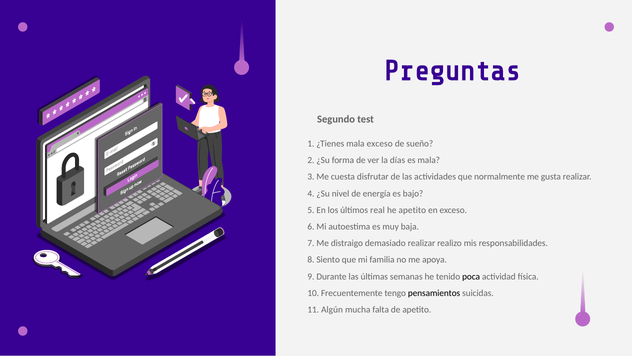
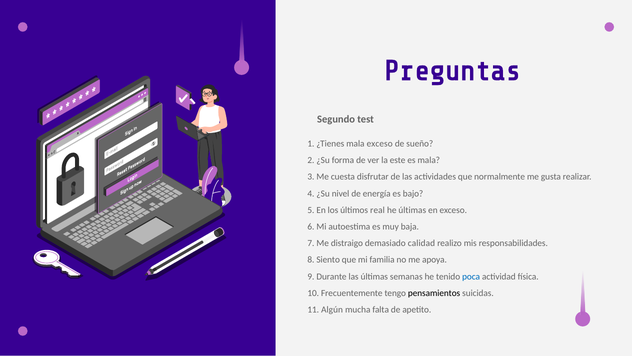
días: días -> este (398, 160)
he apetito: apetito -> últimas (412, 210)
demasiado realizar: realizar -> calidad (421, 243)
poca colour: black -> blue (471, 276)
